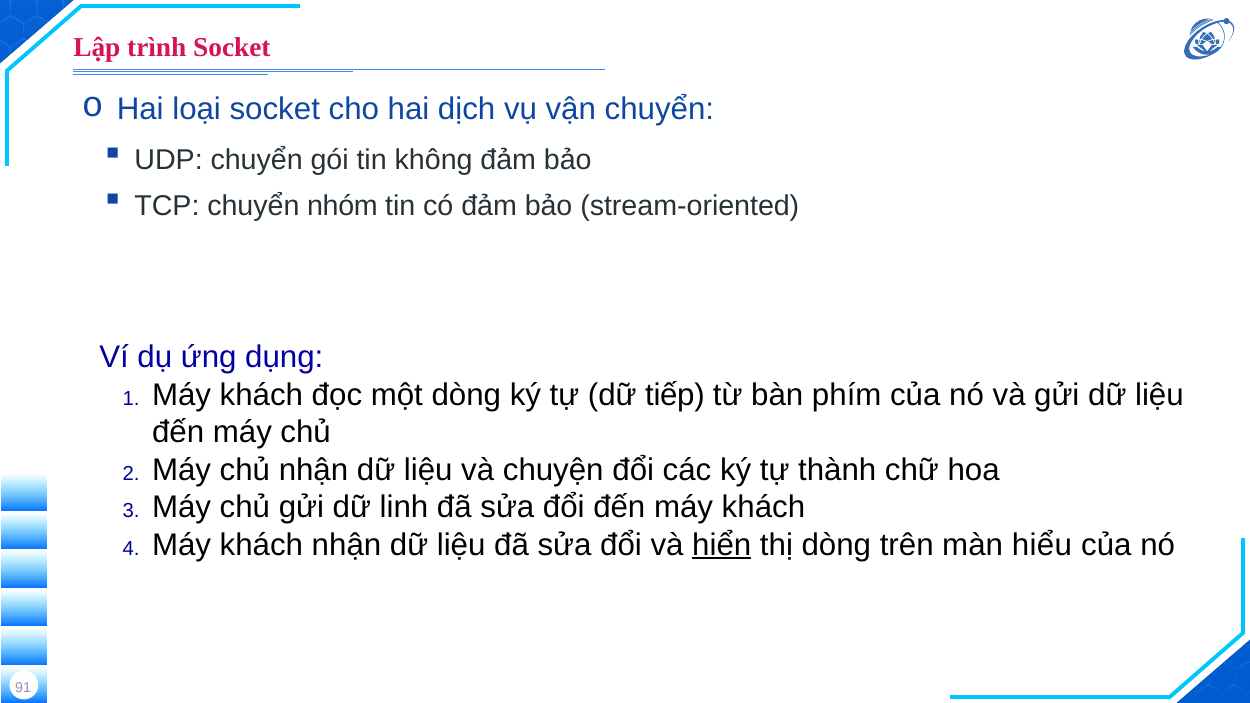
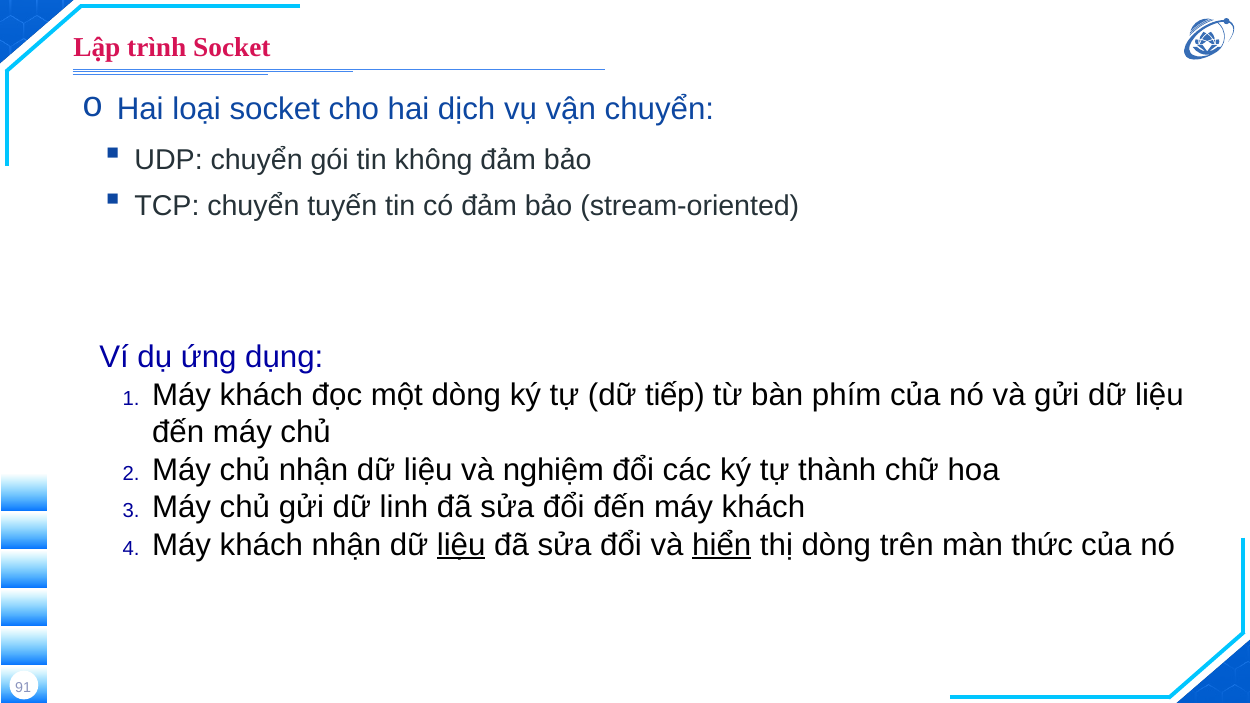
nhóm: nhóm -> tuyến (342, 206)
chuyện: chuyện -> nghiệm (553, 470)
liệu underline: none -> present (461, 545)
hiểu: hiểu -> thức (1042, 545)
